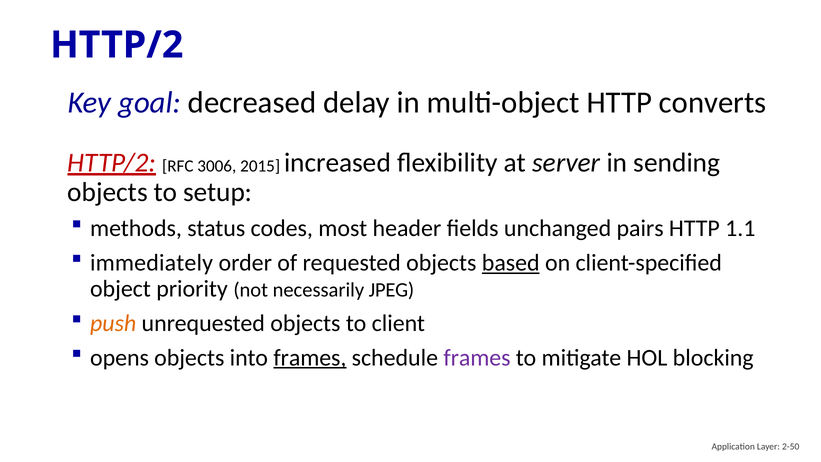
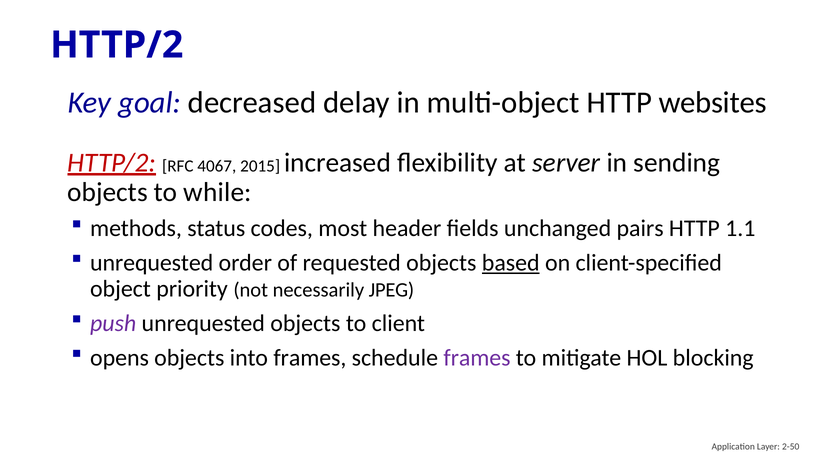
converts: converts -> websites (713, 103)
3006: 3006 -> 4067 (217, 166)
setup: setup -> while (218, 192)
immediately: immediately -> unrequested (152, 263)
push colour: orange -> purple (113, 323)
frames underline: present -> none (310, 357)
